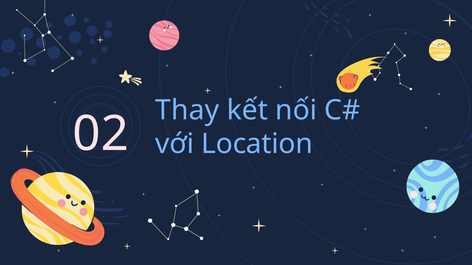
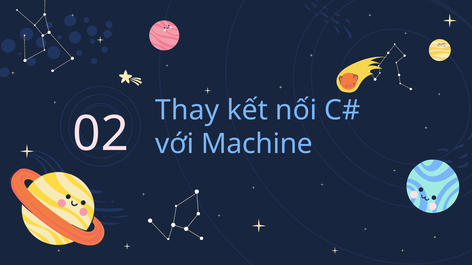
Location: Location -> Machine (257, 144)
